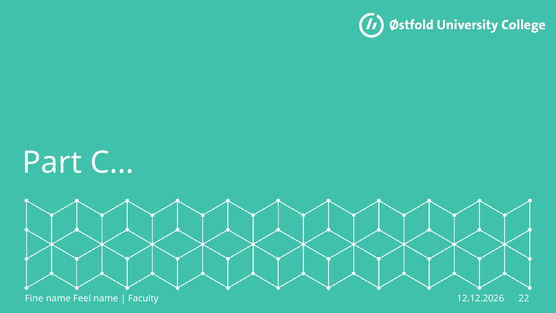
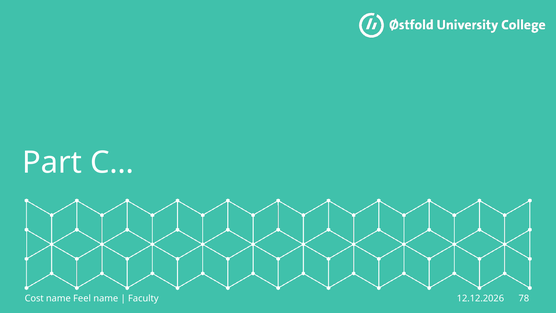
Fine: Fine -> Cost (34, 298)
22: 22 -> 78 (524, 298)
